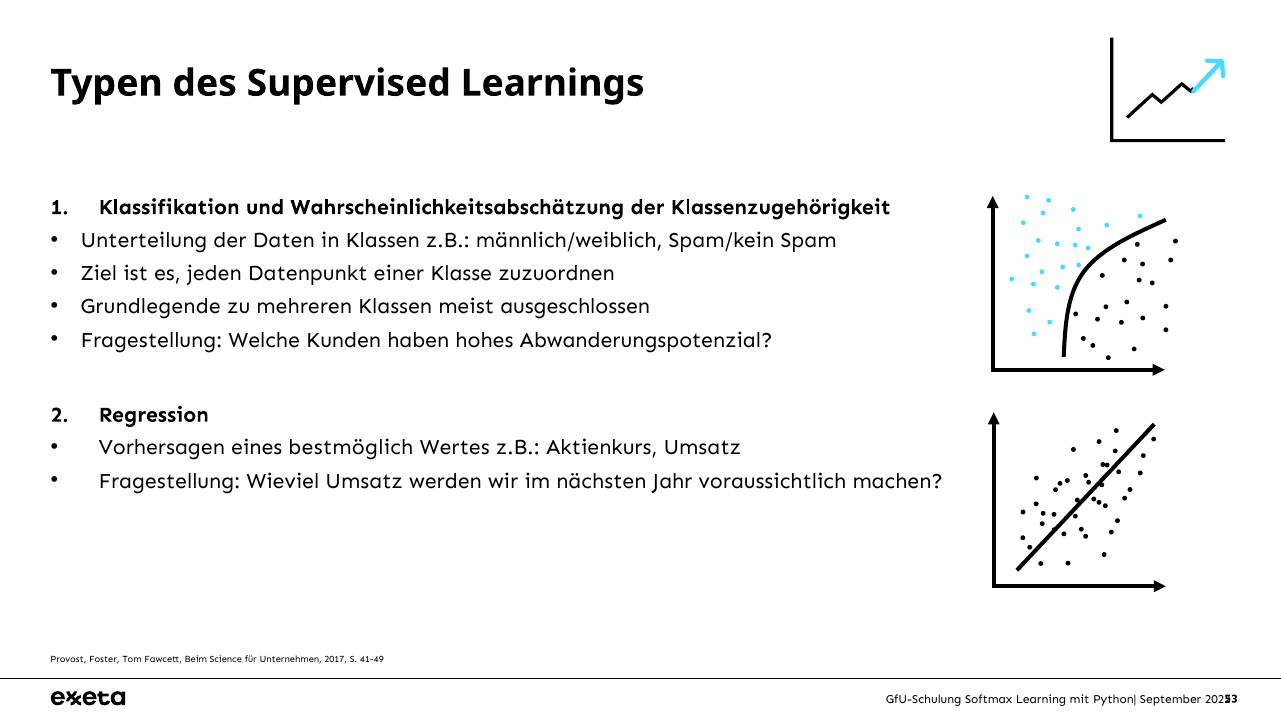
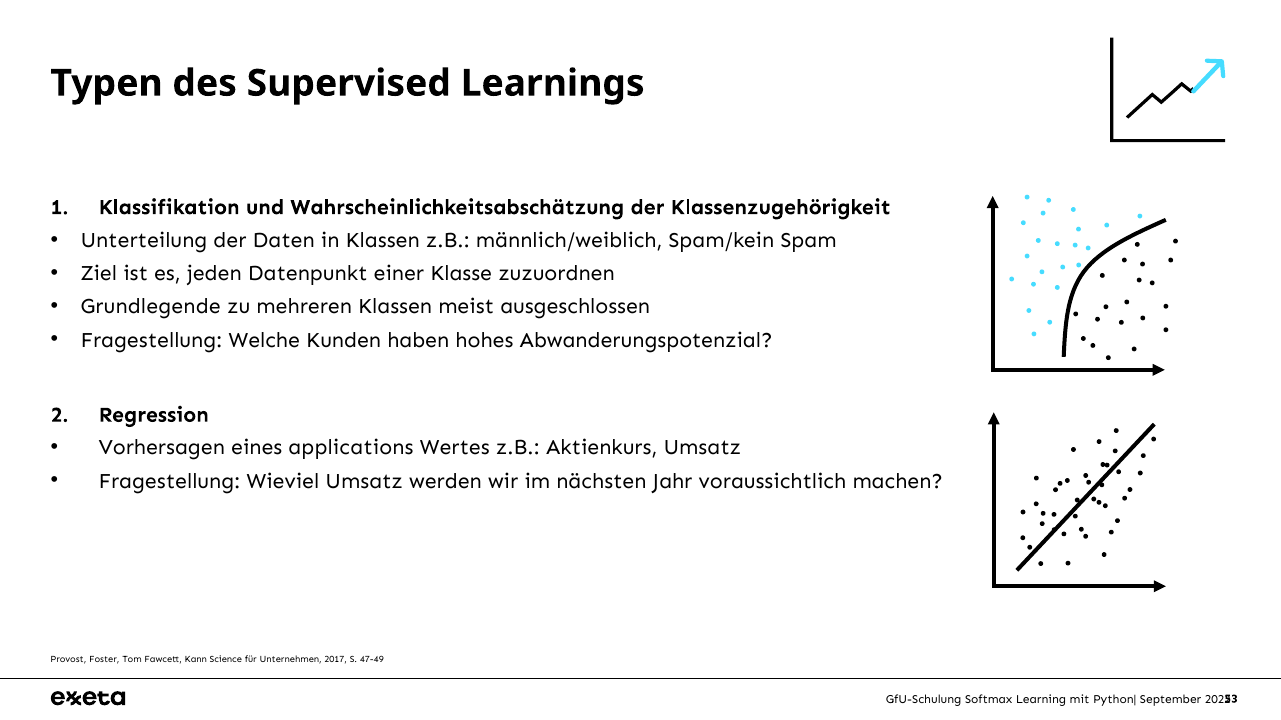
bestmöglich: bestmöglich -> applications (351, 448)
Beim: Beim -> Kann (196, 660)
41-49: 41-49 -> 47-49 (372, 660)
